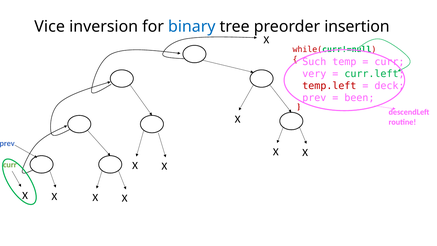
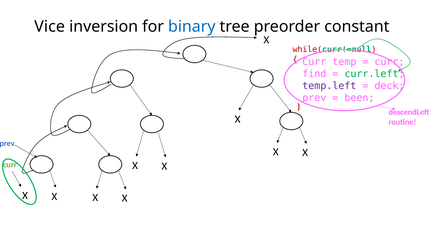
insertion: insertion -> constant (357, 26)
Such: Such -> Curr (314, 62)
very: very -> find (314, 74)
temp.left colour: red -> purple (329, 86)
